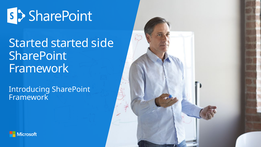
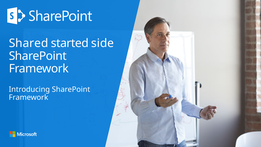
Started: Started -> Shared (29, 43)
